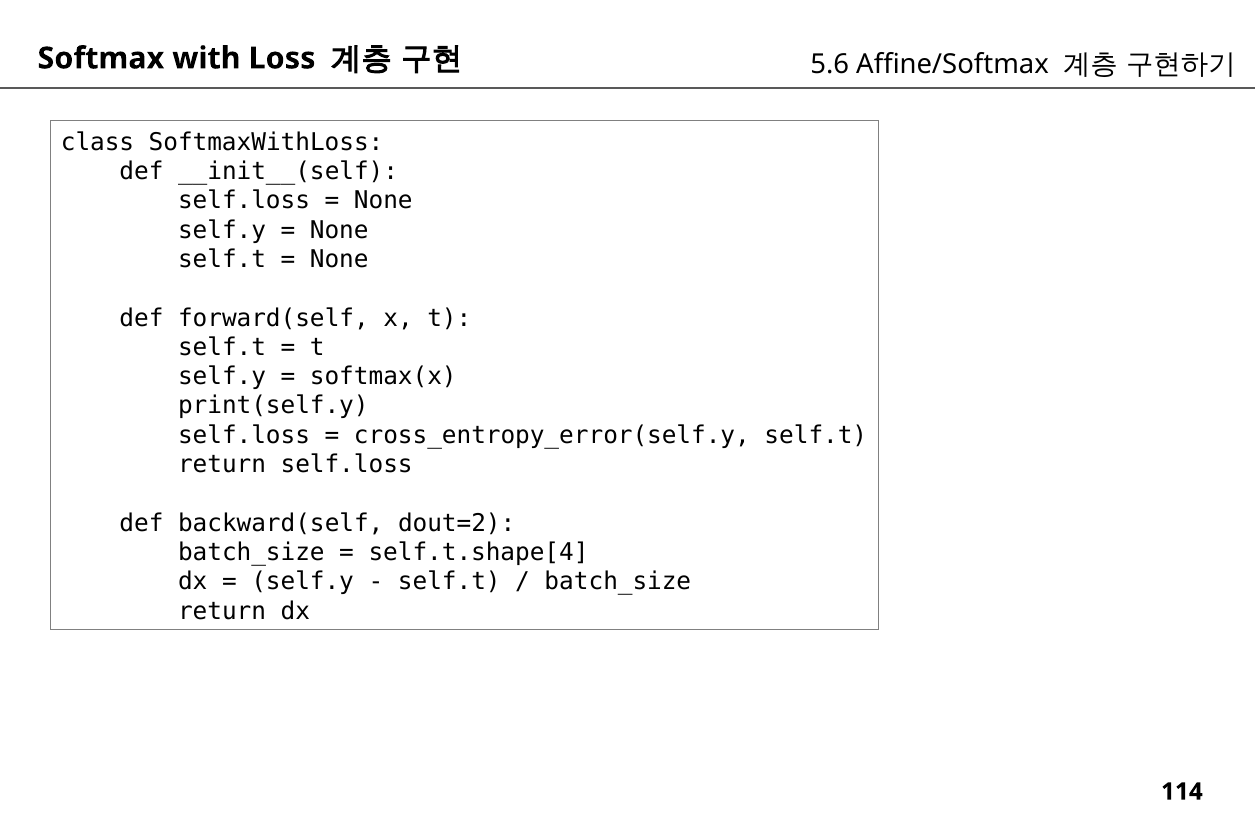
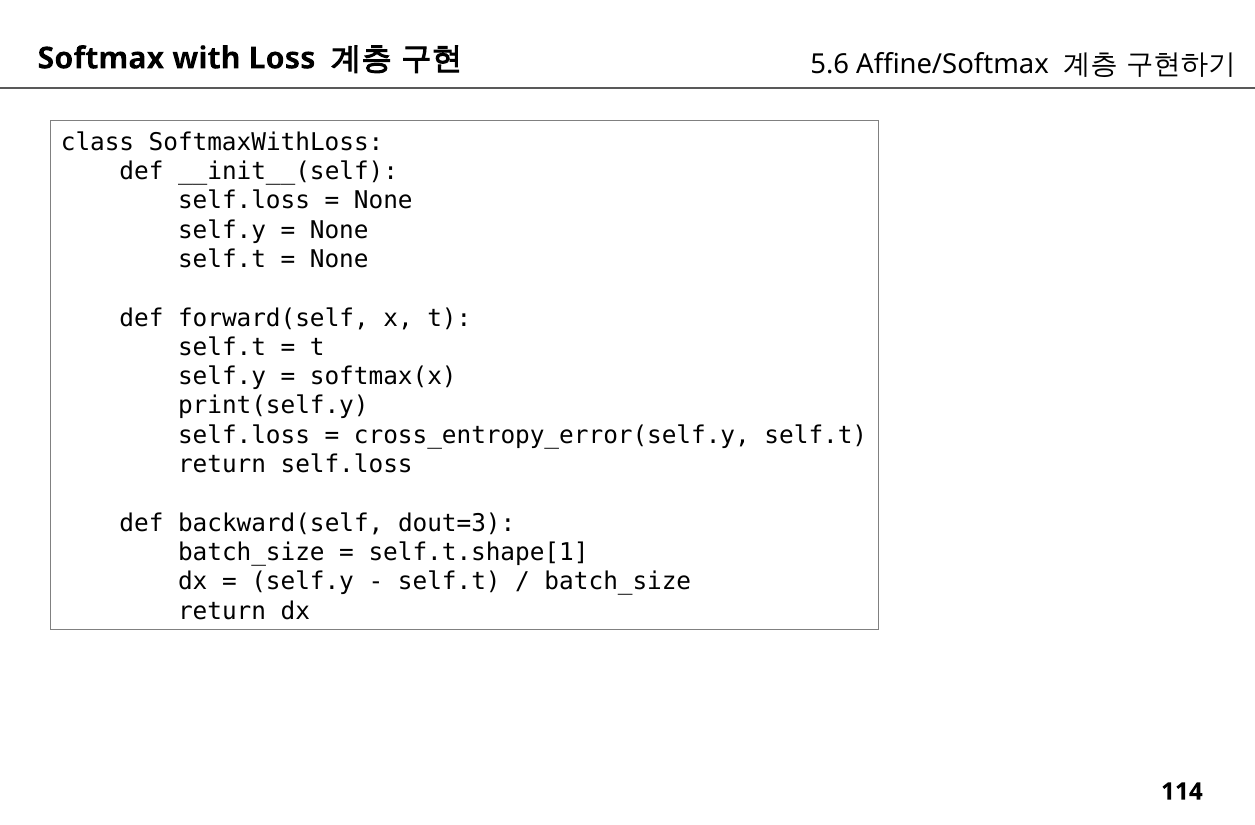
dout=2: dout=2 -> dout=3 (457, 523)
self.t.shape[4: self.t.shape[4 -> self.t.shape[1 (479, 552)
